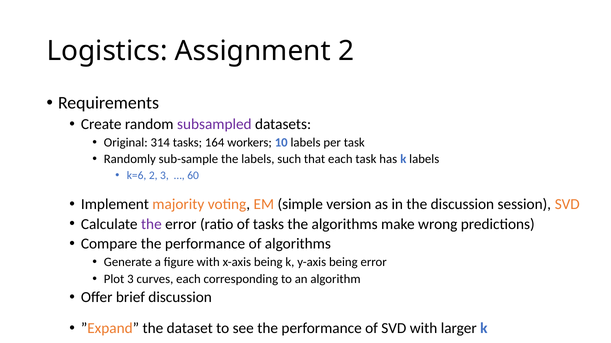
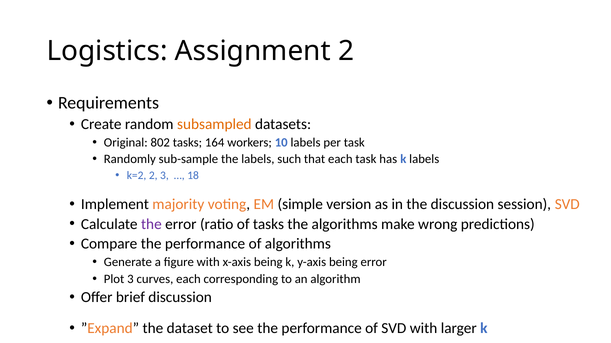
subsampled colour: purple -> orange (214, 124)
314: 314 -> 802 (160, 143)
k=6: k=6 -> k=2 (137, 176)
60: 60 -> 18 (193, 176)
